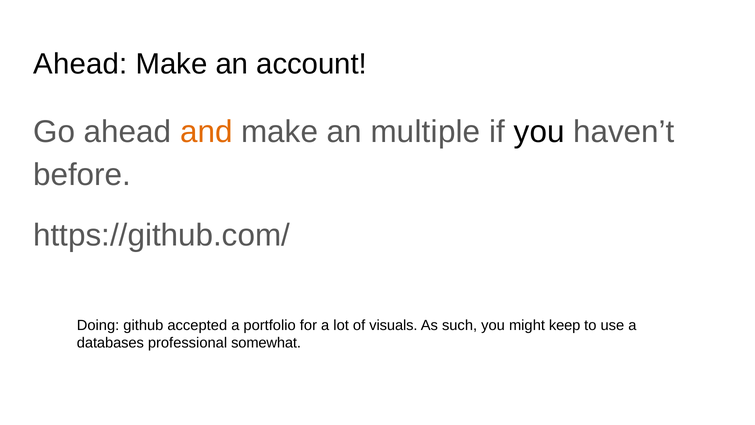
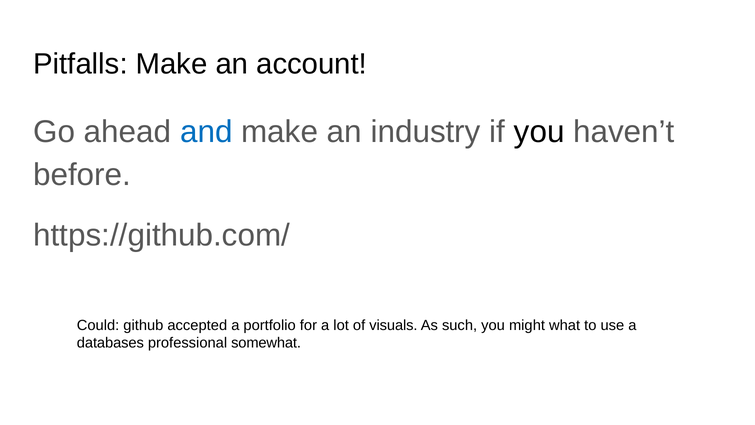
Ahead: Ahead -> Pitfalls (80, 64)
and colour: orange -> blue (206, 132)
multiple: multiple -> industry (426, 132)
Doing: Doing -> Could (98, 325)
keep: keep -> what (565, 325)
